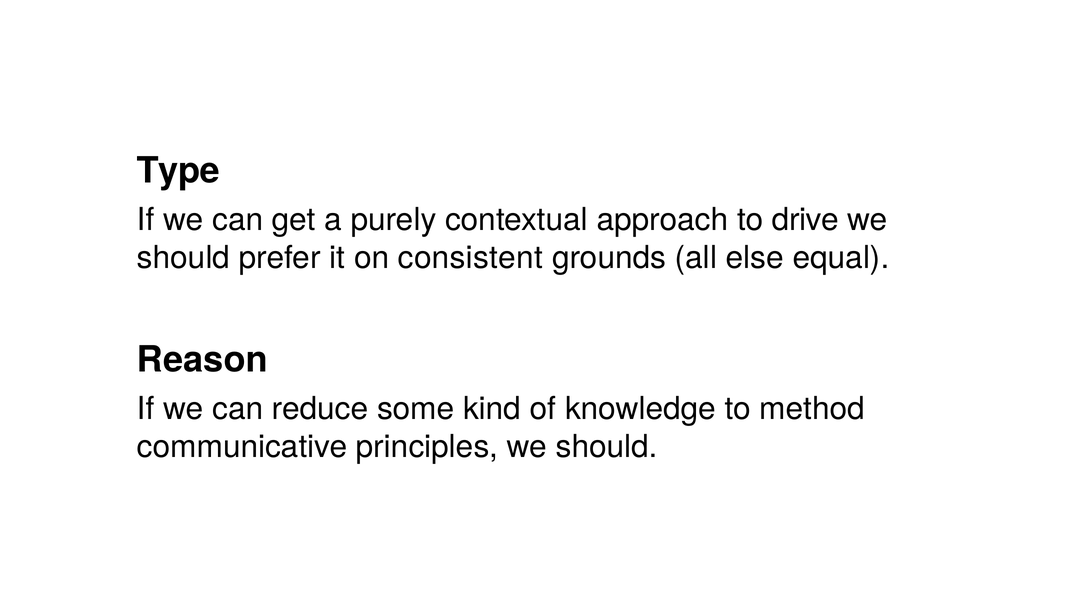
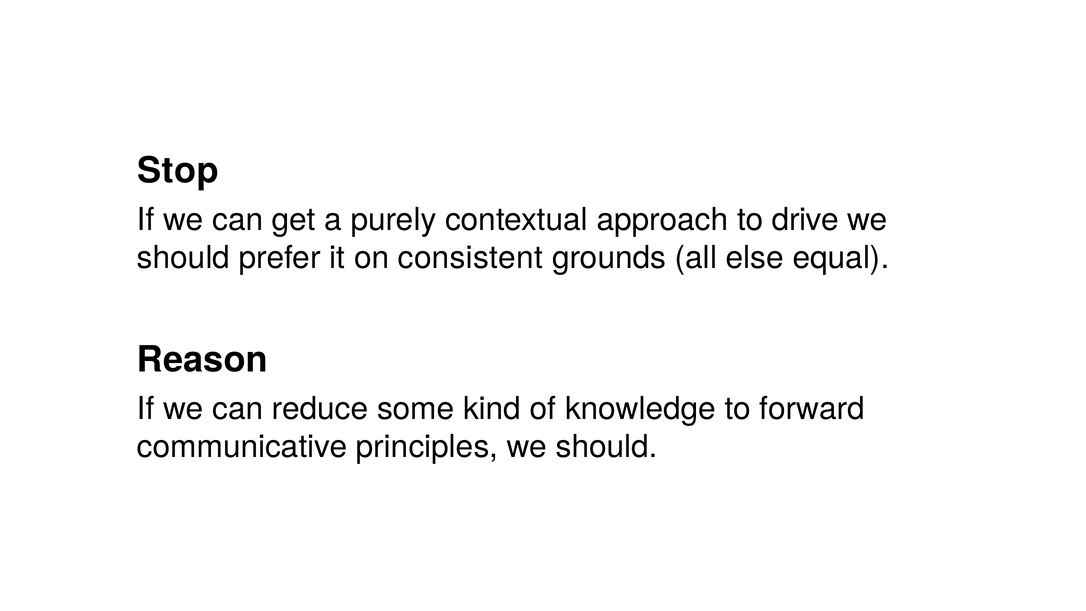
Type: Type -> Stop (178, 171)
method: method -> forward (812, 409)
